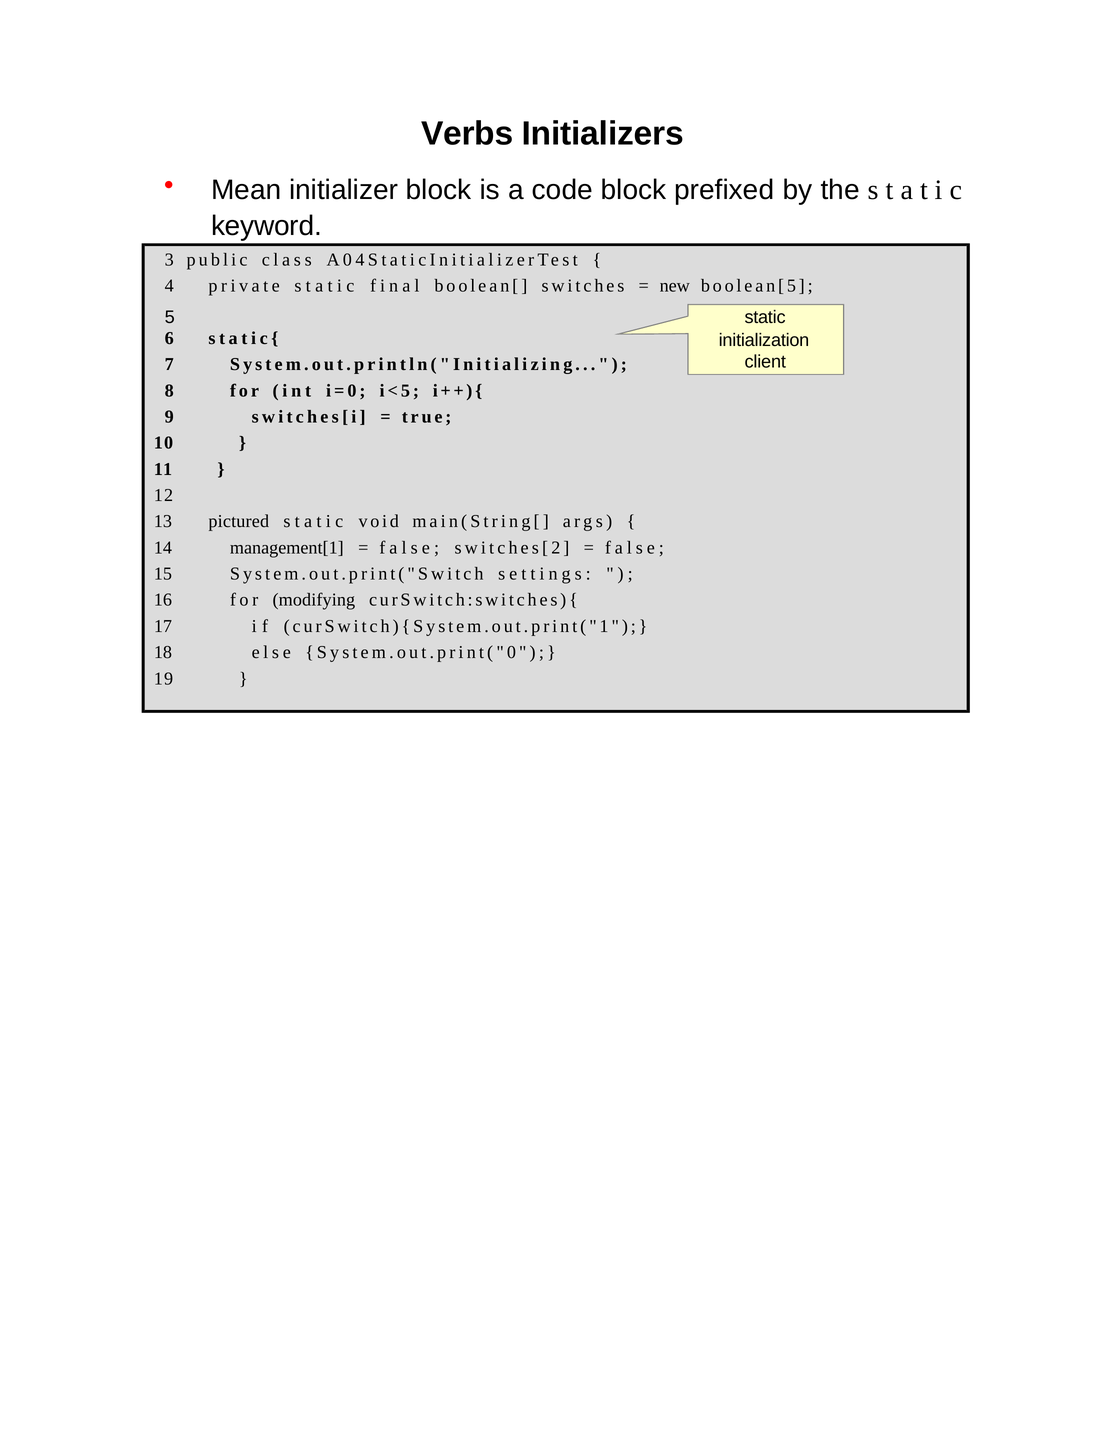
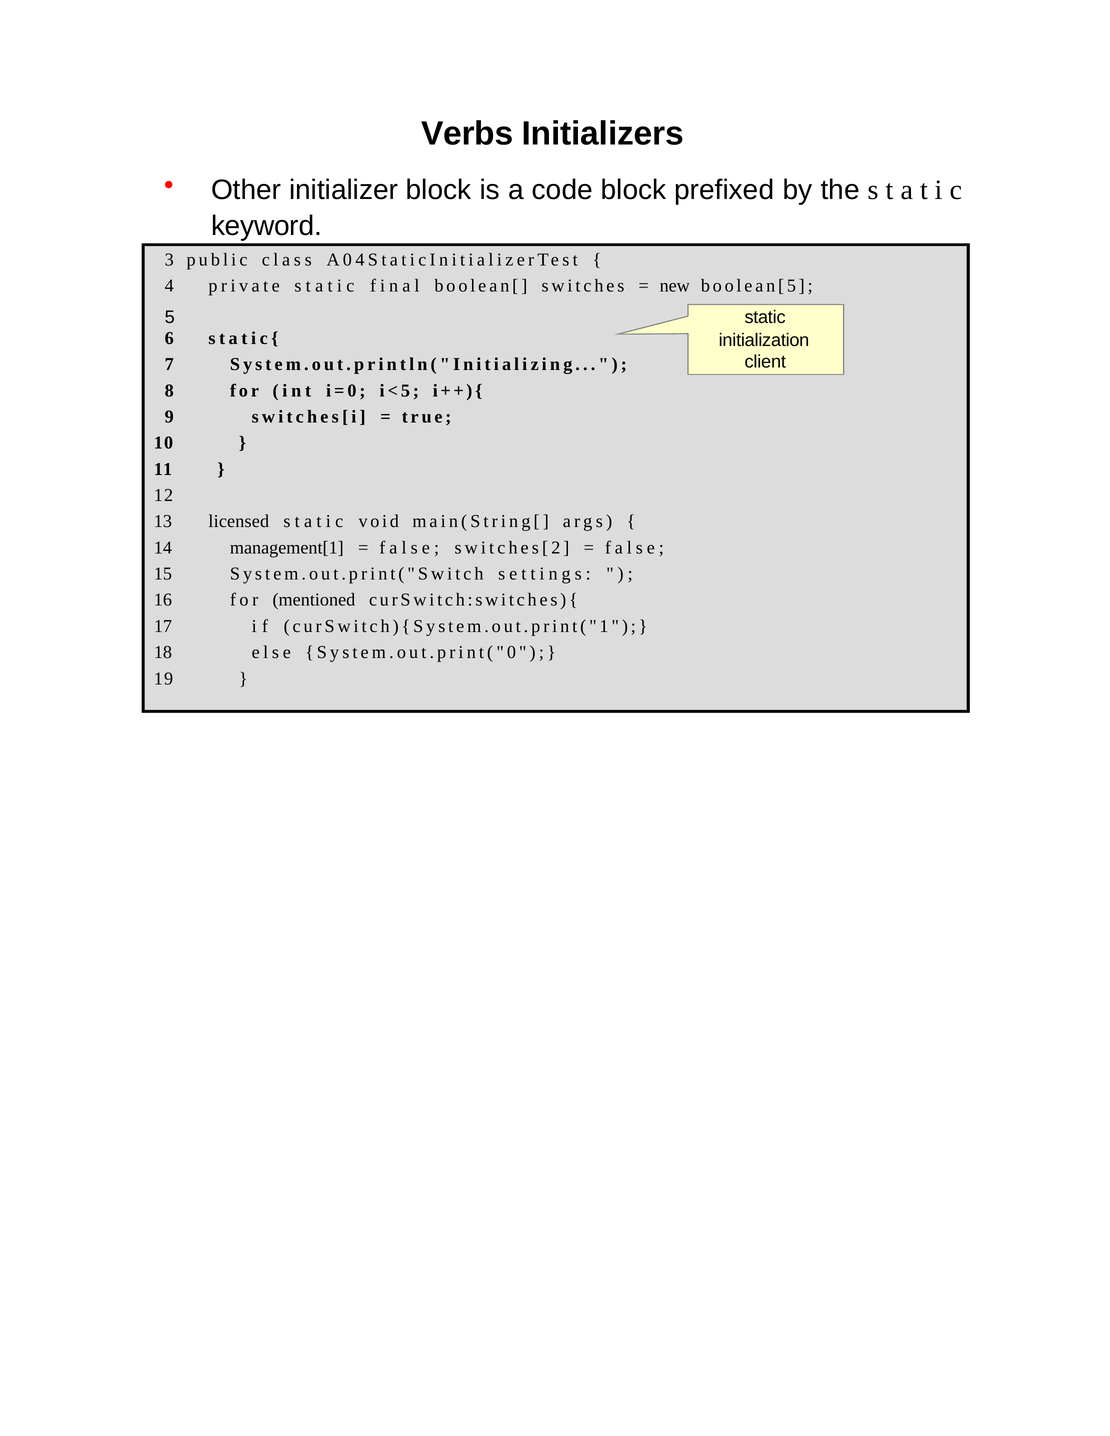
Mean: Mean -> Other (246, 190)
pictured: pictured -> licensed (239, 522)
modifying: modifying -> mentioned (314, 600)
